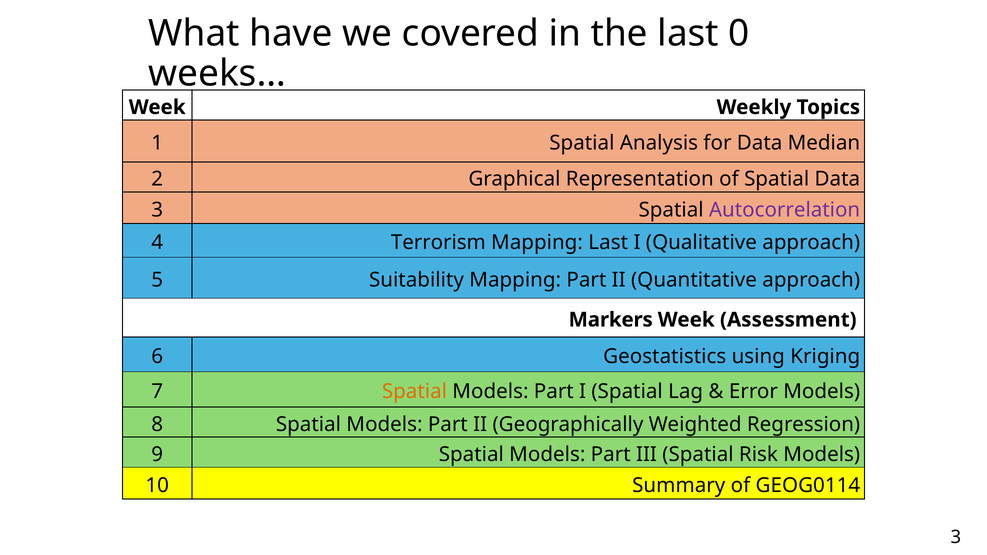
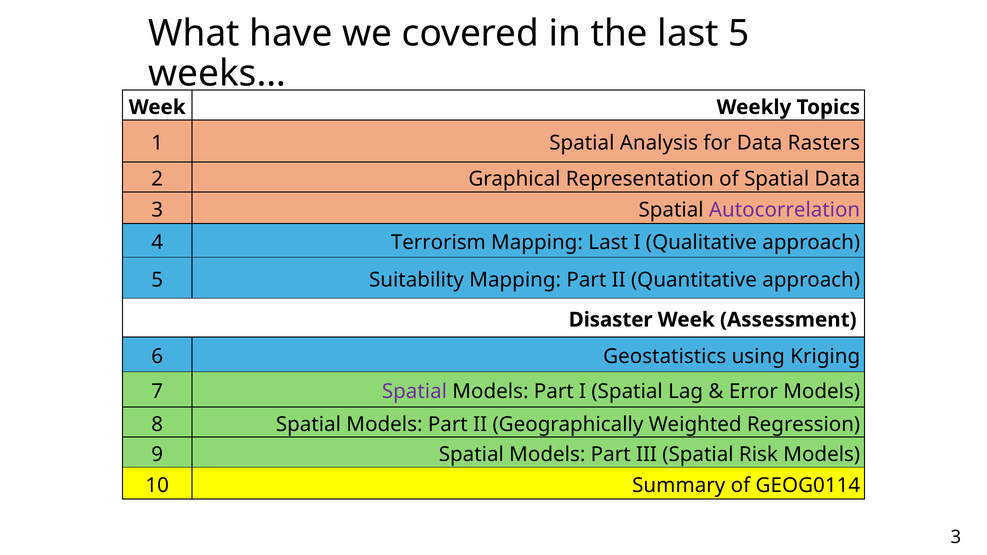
last 0: 0 -> 5 (739, 33)
Median: Median -> Rasters (824, 143)
Markers: Markers -> Disaster (611, 320)
Spatial colour: orange -> purple (414, 392)
